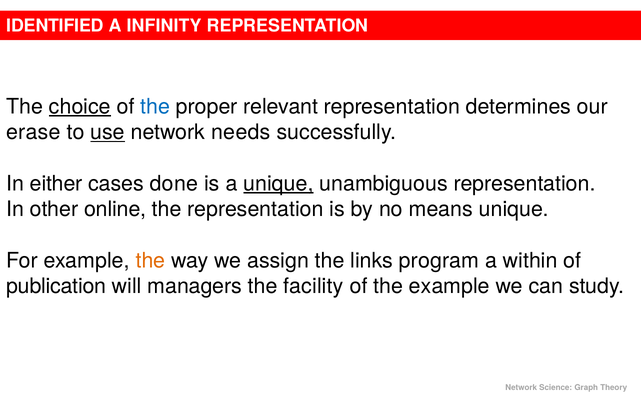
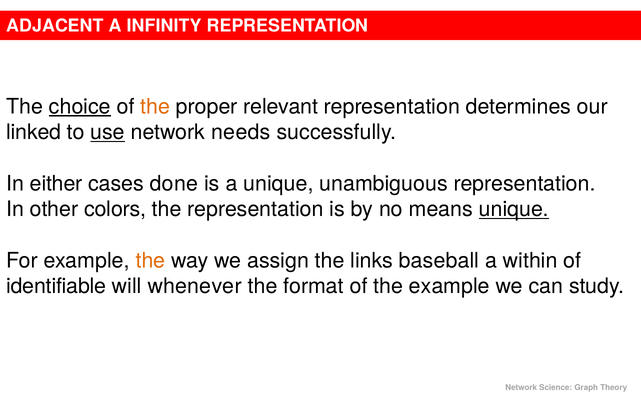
IDENTIFIED: IDENTIFIED -> ADJACENT (55, 26)
the colour: blue -> orange (155, 106)
erase: erase -> linked (34, 132)
unique underline: present -> none (278, 183)
online: online -> colors (115, 209)
unique underline: none -> present (514, 209)
program: program -> baseball (439, 260)
publication: publication -> identifiable (56, 286)
managers: managers -> whenever (195, 286)
facility: facility -> format (314, 286)
